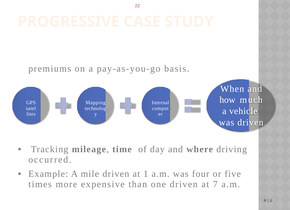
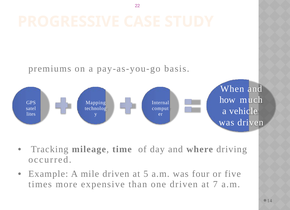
1: 1 -> 5 (146, 173)
